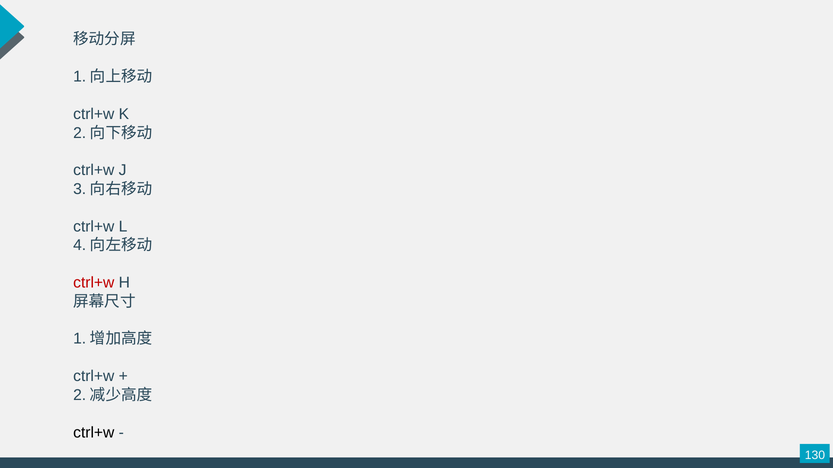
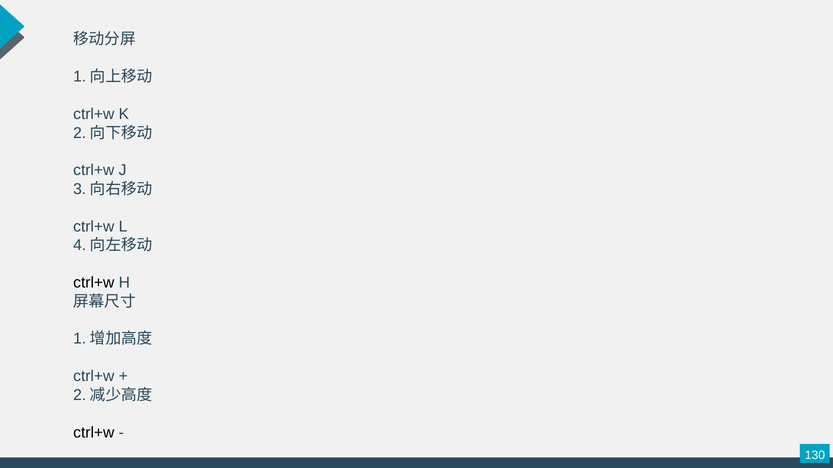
ctrl+w colour: red -> black (94, 283)
